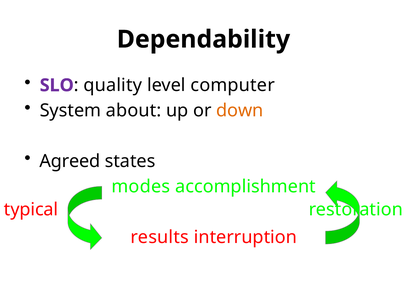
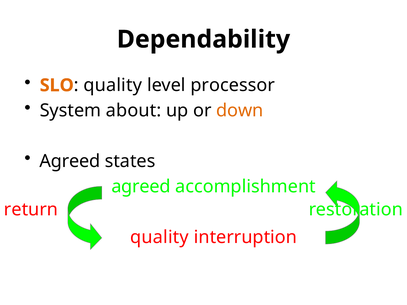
SLO colour: purple -> orange (57, 85)
computer: computer -> processor (233, 85)
modes: modes -> agreed (141, 187)
typical: typical -> return (31, 210)
results: results -> quality (160, 237)
